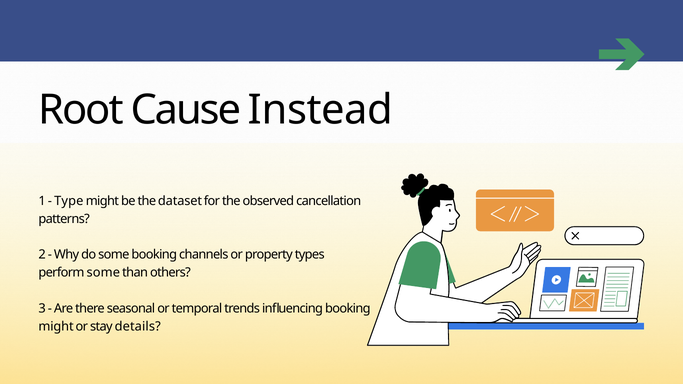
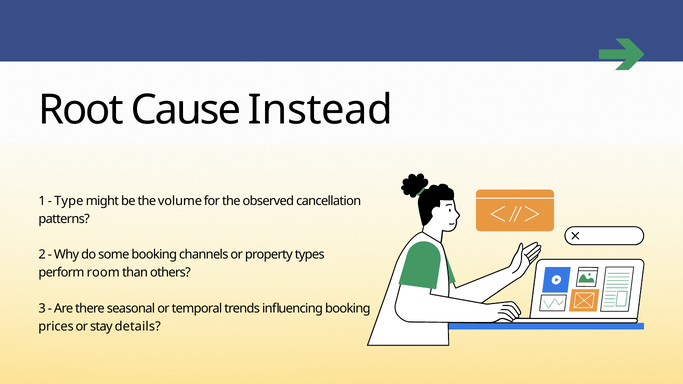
dataset: dataset -> volume (180, 201)
perform some: some -> room (103, 273)
might: might -> prices (56, 327)
